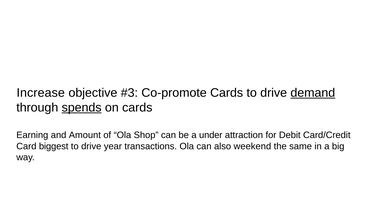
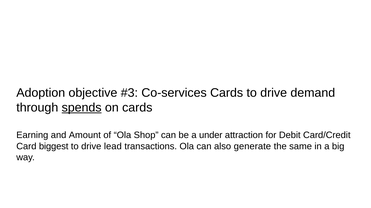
Increase: Increase -> Adoption (41, 93)
Co-promote: Co-promote -> Co-services (174, 93)
demand underline: present -> none (313, 93)
year: year -> lead (113, 147)
weekend: weekend -> generate (252, 147)
